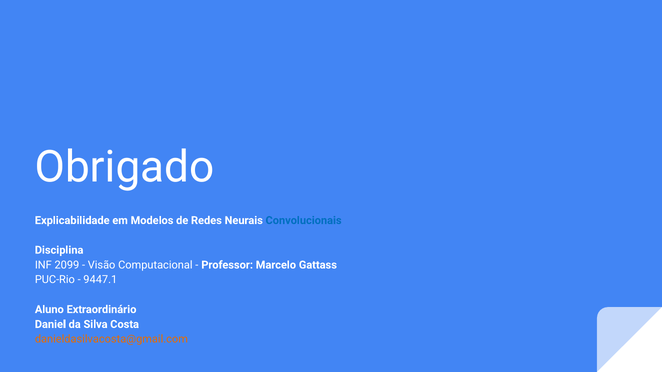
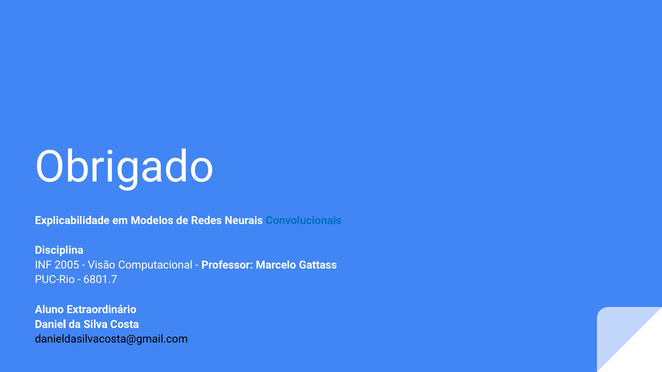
2099: 2099 -> 2005 (67, 265)
9447.1: 9447.1 -> 6801.7 (100, 280)
danieldasilvacosta@gmail.com colour: orange -> black (111, 339)
